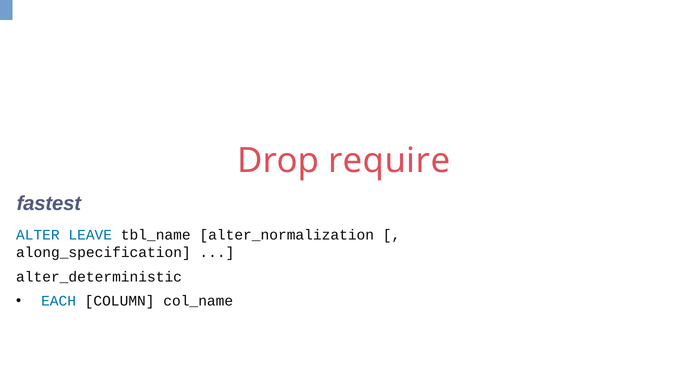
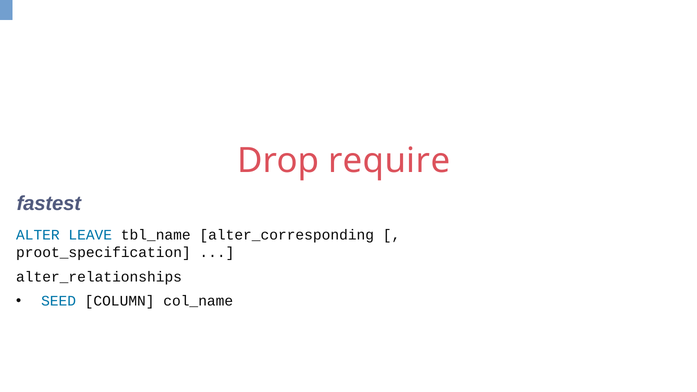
alter_normalization: alter_normalization -> alter_corresponding (287, 235)
along_specification: along_specification -> proot_specification (103, 252)
alter_deterministic: alter_deterministic -> alter_relationships (99, 277)
EACH: EACH -> SEED (59, 301)
